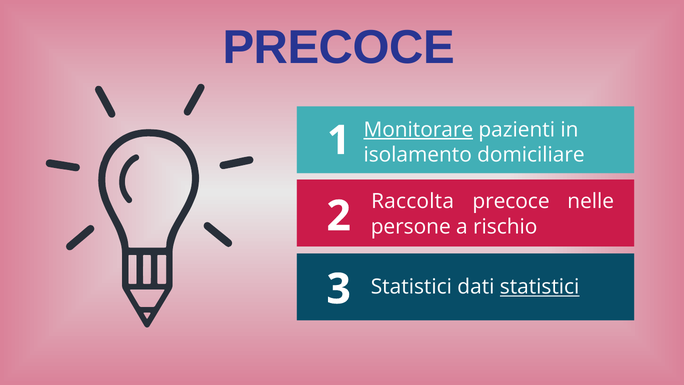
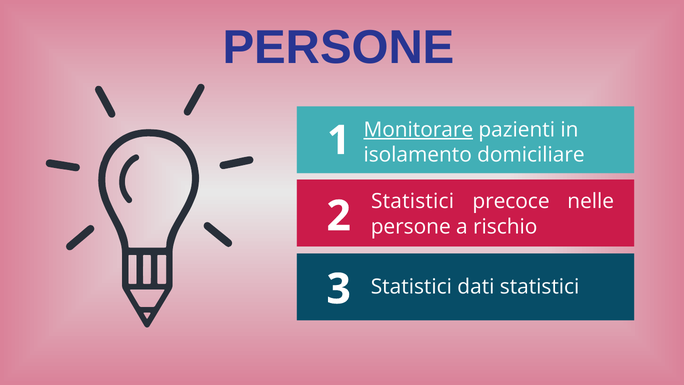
PRECOCE: PRECOCE -> PERSONE (339, 48)
Raccolta: Raccolta -> Statistici (413, 201)
statistici underline: present -> none (540, 287)
